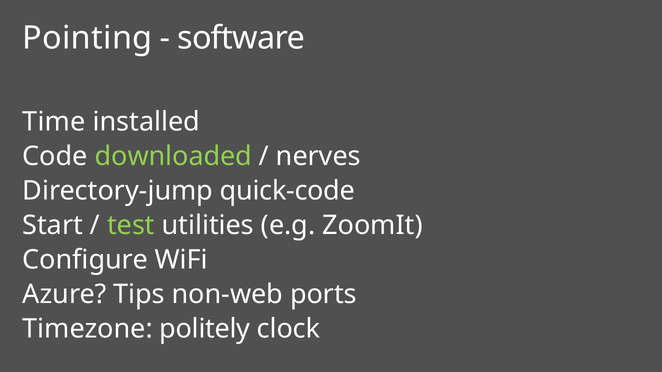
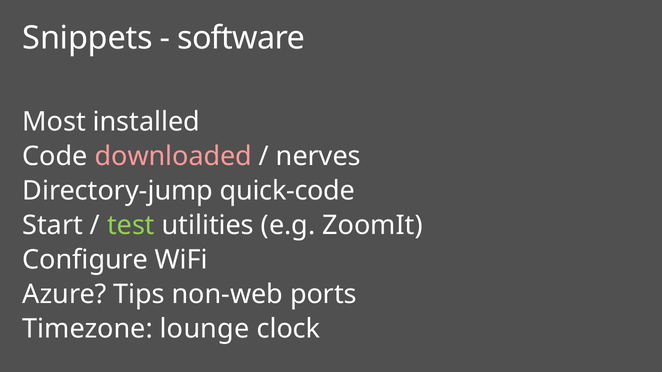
Pointing: Pointing -> Snippets (88, 38)
Time: Time -> Most (54, 122)
downloaded colour: light green -> pink (173, 156)
politely: politely -> lounge (205, 329)
